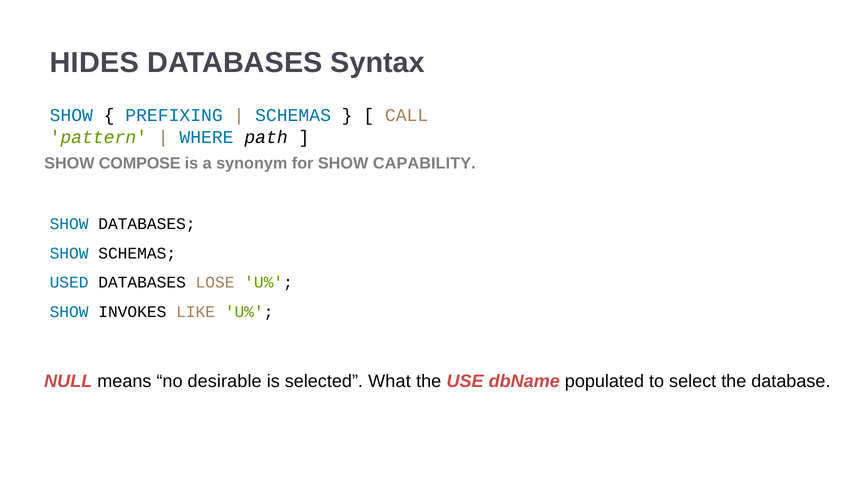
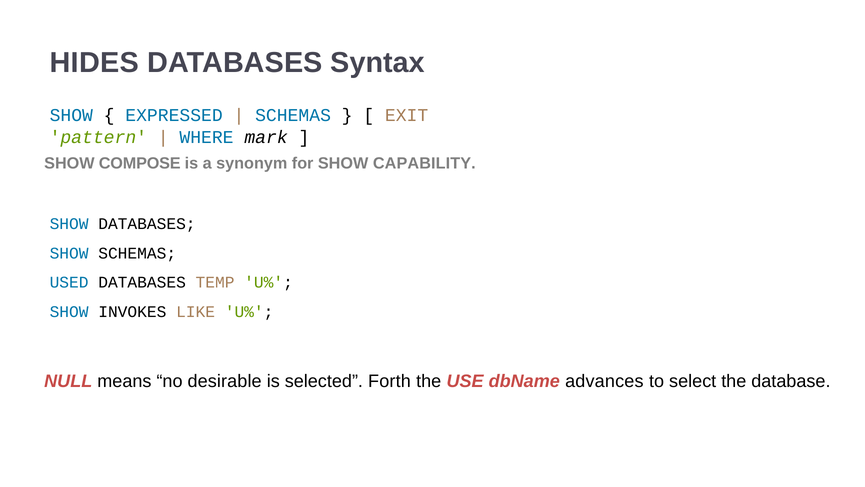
PREFIXING: PREFIXING -> EXPRESSED (174, 115)
CALL: CALL -> EXIT (407, 115)
path: path -> mark (266, 137)
LOSE: LOSE -> TEMP (215, 282)
What: What -> Forth (389, 381)
populated: populated -> advances (604, 381)
